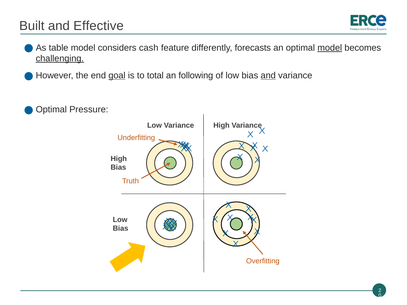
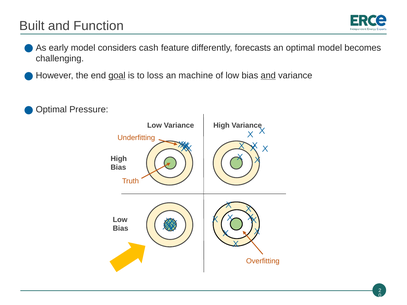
Effective: Effective -> Function (99, 26)
table: table -> early (59, 48)
model underline: present -> none (330, 48)
challenging underline: present -> none (60, 59)
total: total -> loss (155, 76)
following: following -> machine (196, 76)
